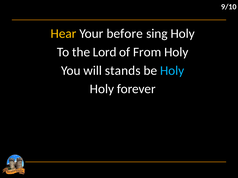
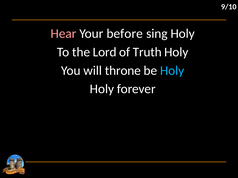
Hear colour: yellow -> pink (64, 34)
From: From -> Truth (147, 52)
stands: stands -> throne (123, 71)
